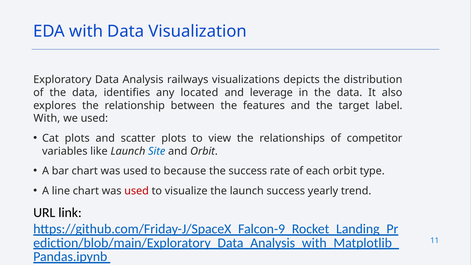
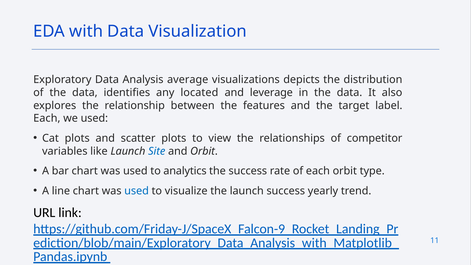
railways: railways -> average (188, 80)
With: With -> Each (47, 118)
because: because -> analytics (185, 171)
used colour: red -> blue (137, 191)
